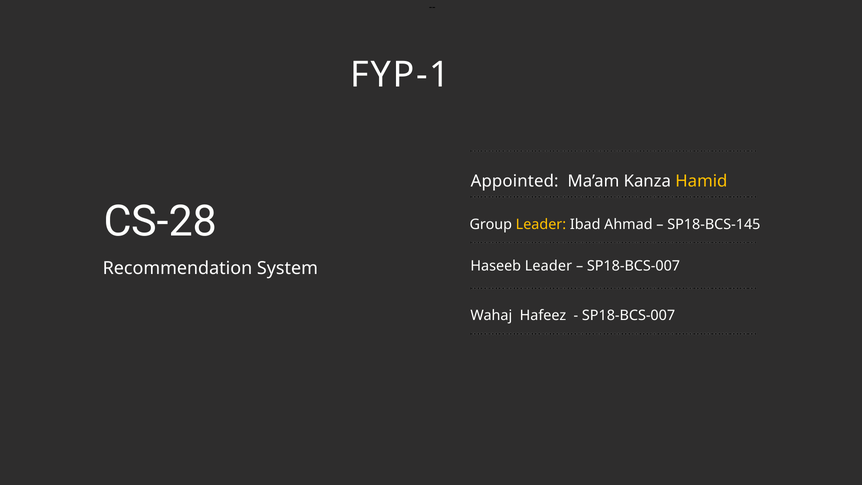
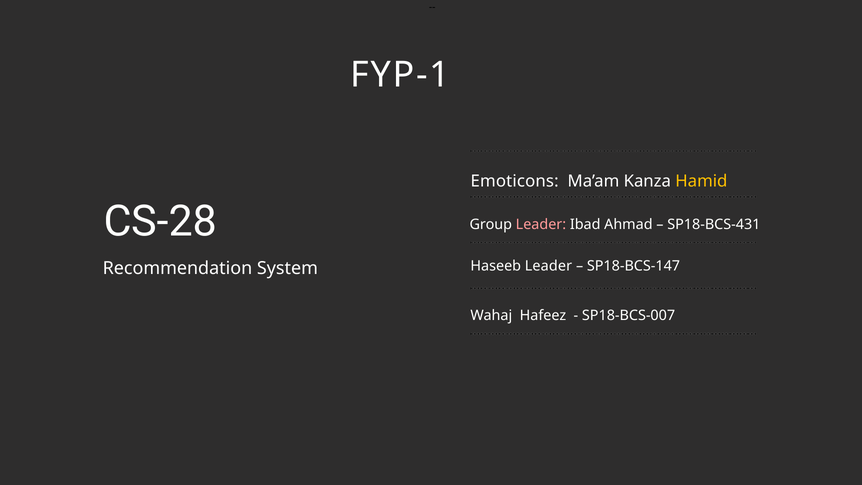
Appointed: Appointed -> Emoticons (515, 181)
Leader colour: yellow -> pink (541, 224)
SP18-BCS-145: SP18-BCS-145 -> SP18-BCS-431 (714, 224)
SP18-BCS-007: SP18-BCS-007 -> SP18-BCS-147 (634, 266)
